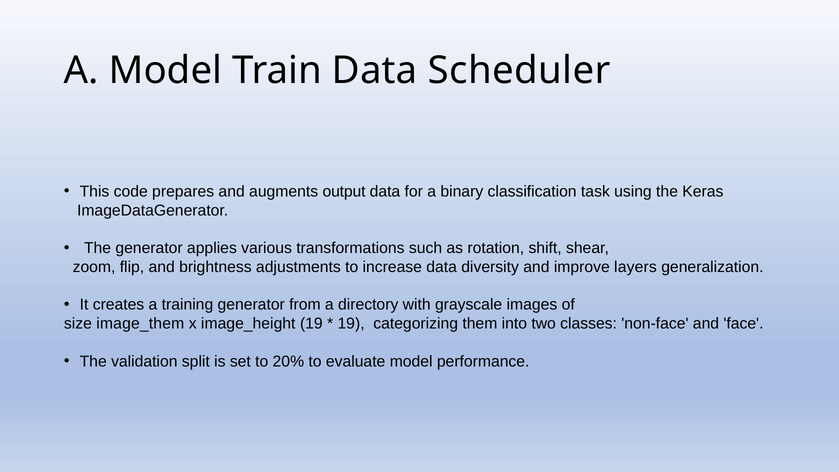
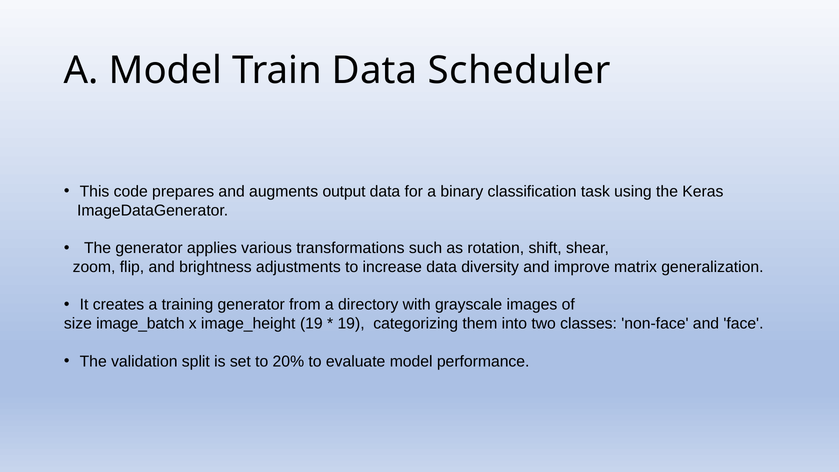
layers: layers -> matrix (636, 267)
image_them: image_them -> image_batch (140, 324)
